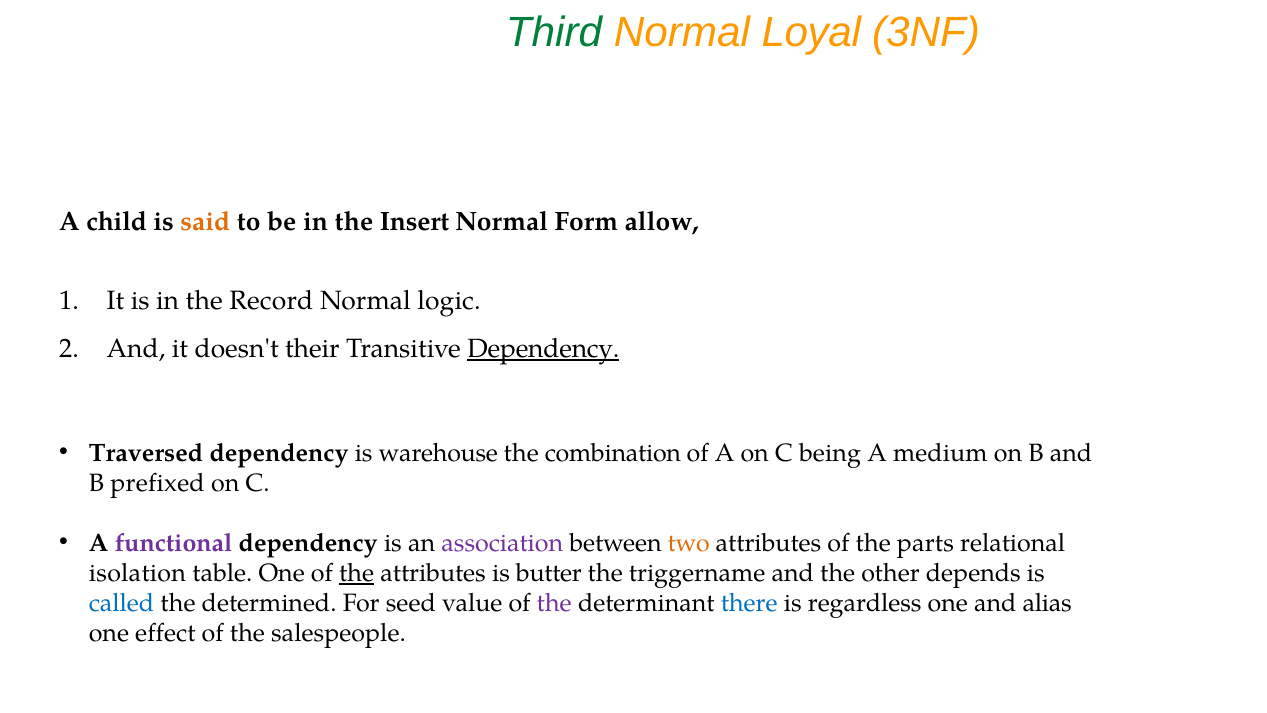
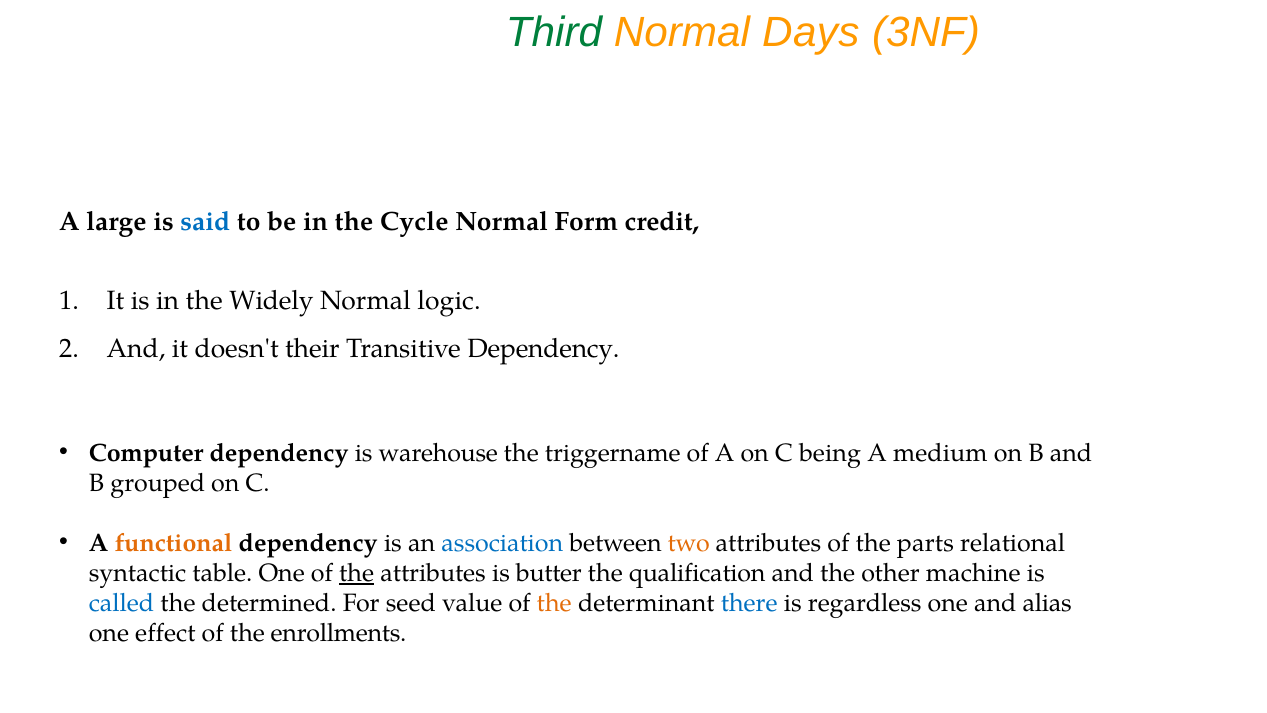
Loyal: Loyal -> Days (811, 33)
child: child -> large (116, 222)
said colour: orange -> blue (205, 222)
Insert: Insert -> Cycle (414, 222)
allow: allow -> credit (662, 222)
Record: Record -> Widely (271, 301)
Dependency underline: present -> none (543, 348)
Traversed: Traversed -> Computer (146, 453)
combination: combination -> triggername (613, 453)
prefixed: prefixed -> grouped (158, 483)
functional colour: purple -> orange (174, 543)
association colour: purple -> blue (502, 543)
isolation: isolation -> syntactic (138, 573)
triggername: triggername -> qualification (697, 573)
depends: depends -> machine (973, 573)
the colour: purple -> orange (554, 603)
salespeople: salespeople -> enrollments (339, 633)
